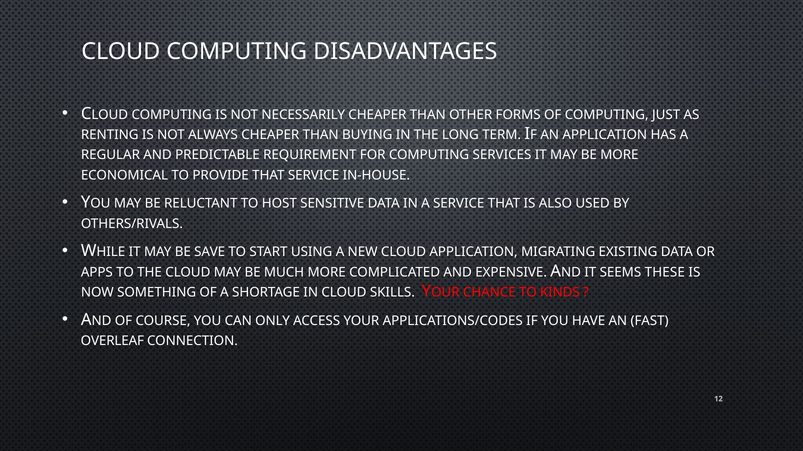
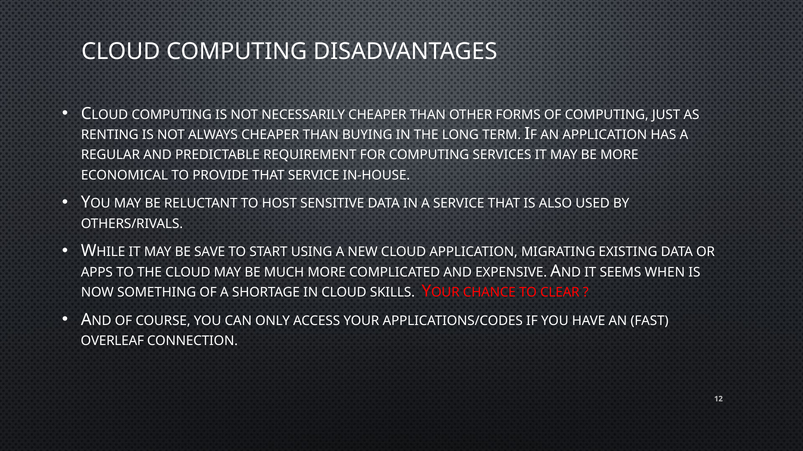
THESE: THESE -> WHEN (665, 273)
KINDS: KINDS -> CLEAR (560, 293)
